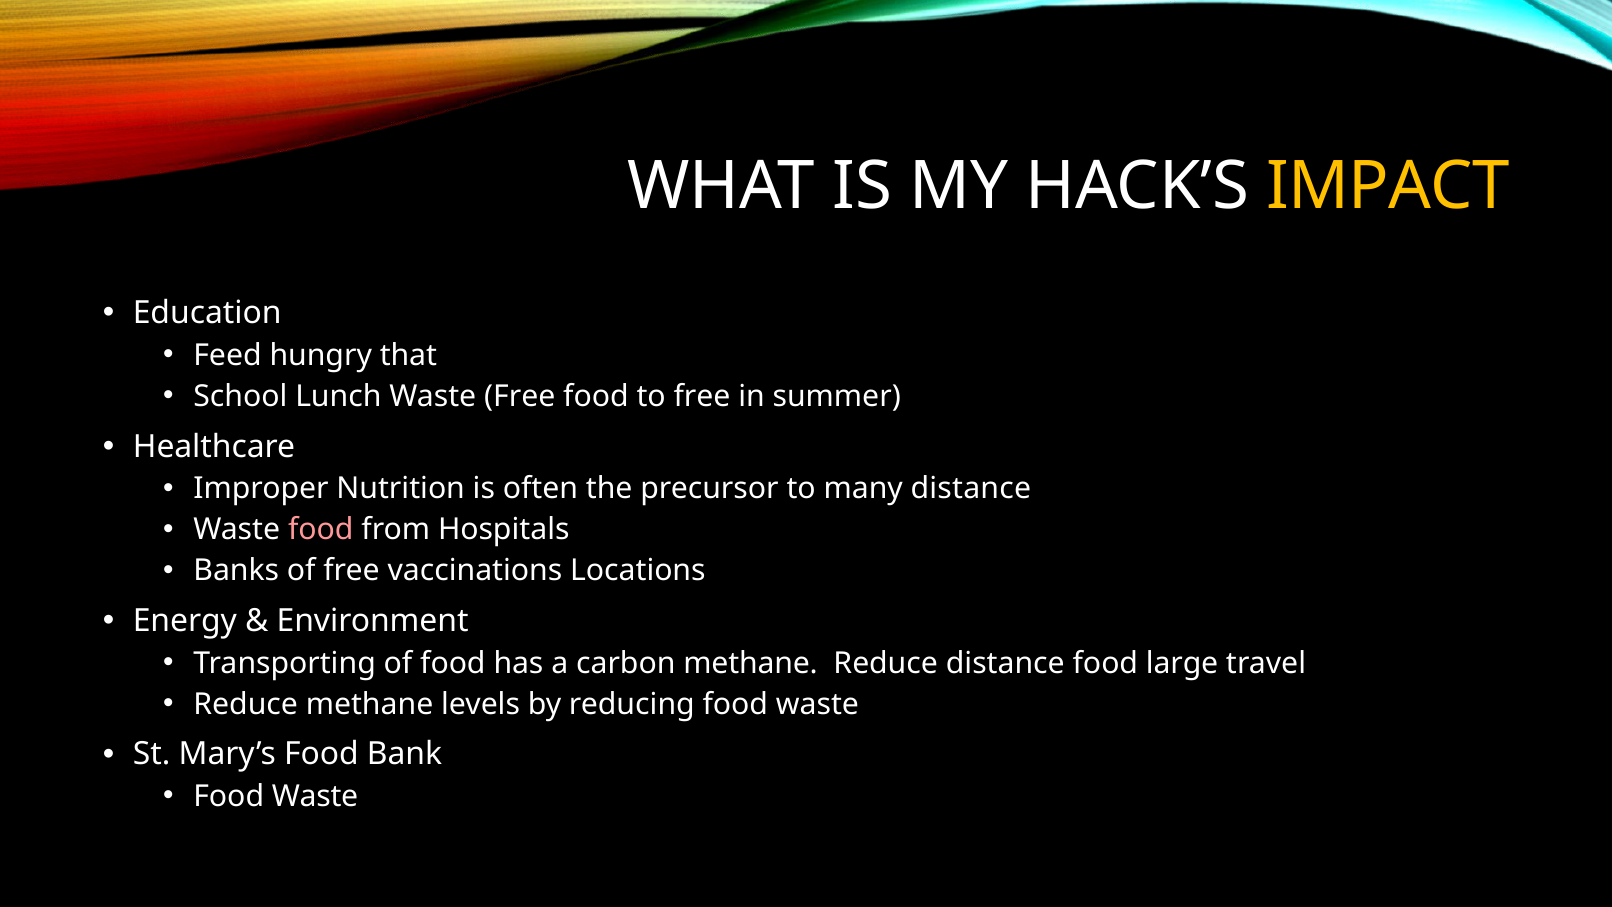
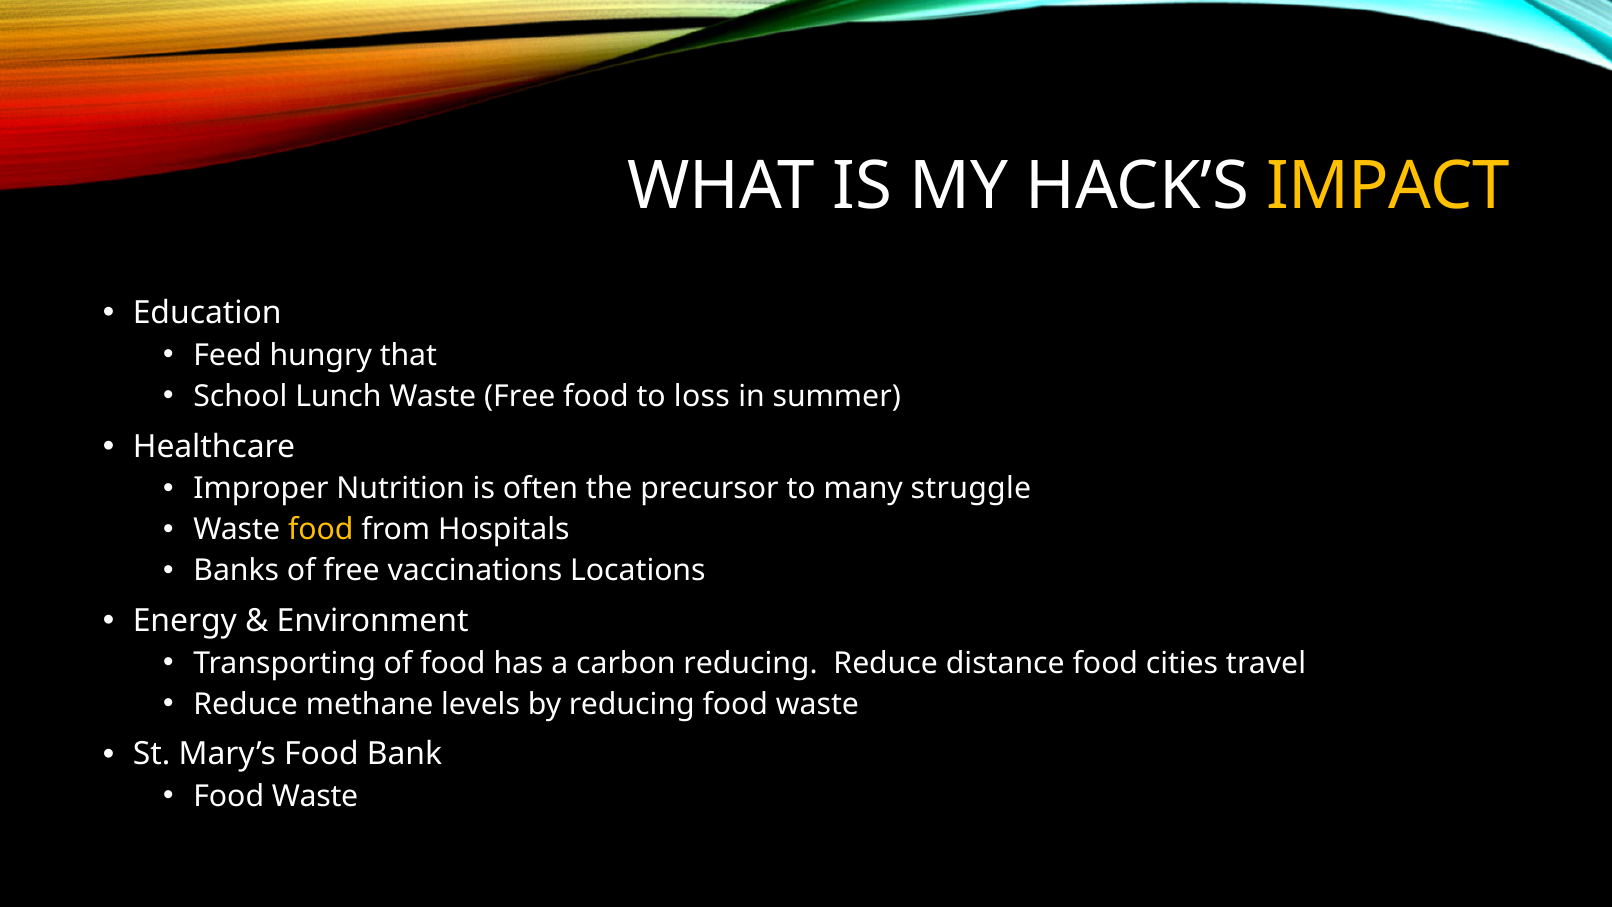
to free: free -> loss (702, 396)
many distance: distance -> struggle (971, 489)
food colour: pink -> yellow (321, 530)
carbon methane: methane -> reducing (751, 663)
large: large -> cities (1182, 663)
